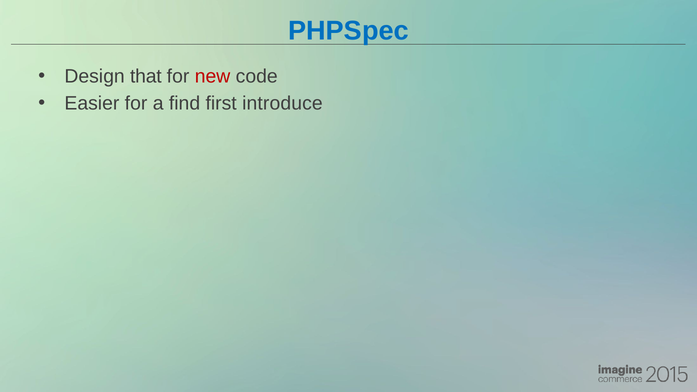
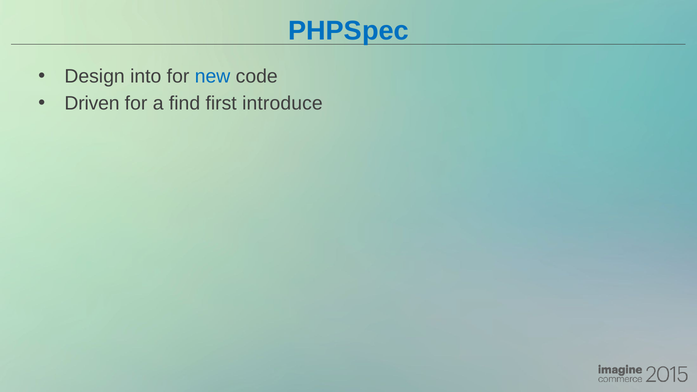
that: that -> into (146, 76)
new colour: red -> blue (213, 76)
Easier: Easier -> Driven (92, 104)
